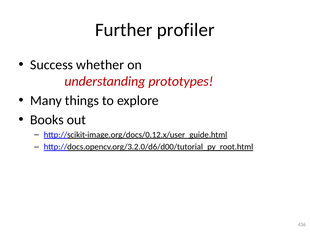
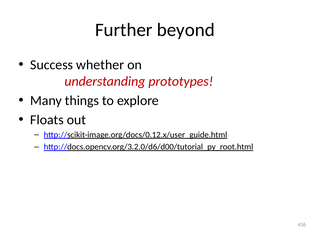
profiler: profiler -> beyond (186, 30)
Books: Books -> Floats (47, 120)
